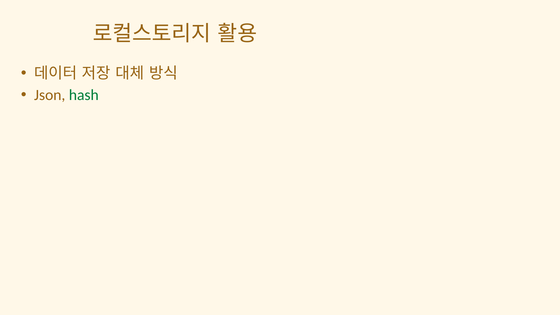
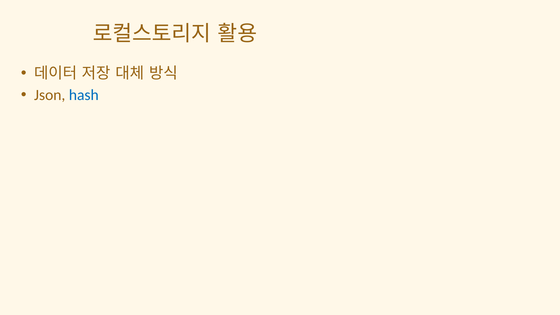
hash colour: green -> blue (84, 95)
